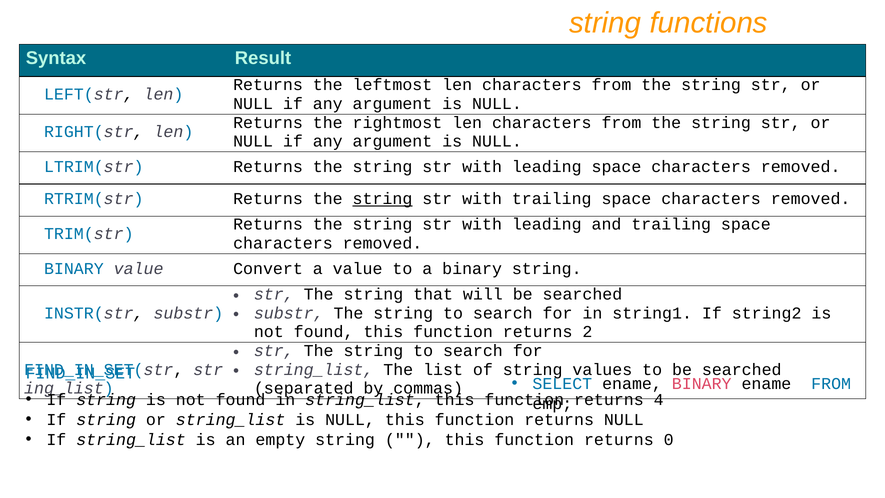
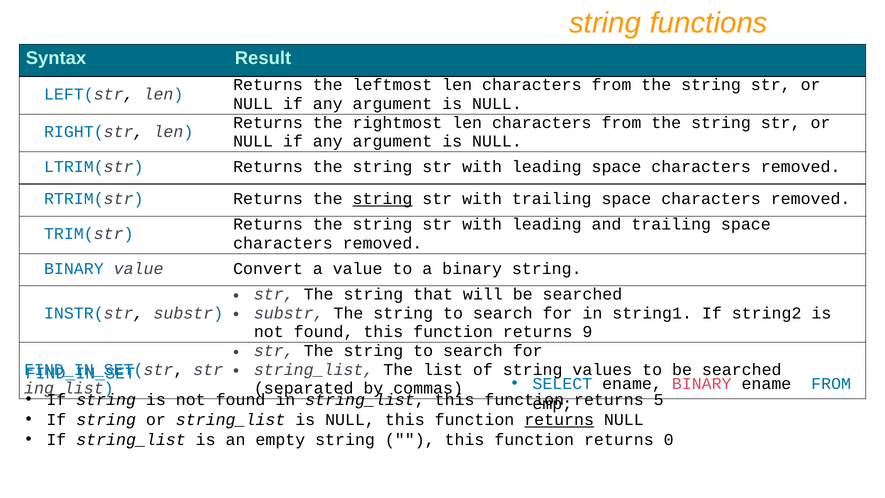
2: 2 -> 9 (587, 332)
4: 4 -> 5 (659, 400)
returns underline: none -> present (559, 419)
